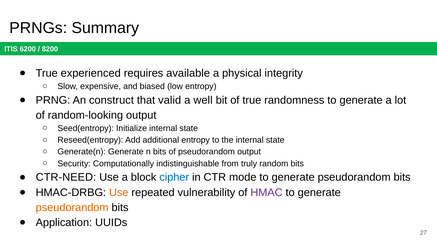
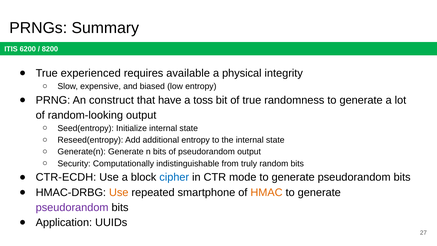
valid: valid -> have (170, 100)
well: well -> toss (203, 100)
CTR-NEED: CTR-NEED -> CTR-ECDH (66, 177)
vulnerability: vulnerability -> smartphone (206, 192)
HMAC colour: purple -> orange (266, 192)
pseudorandom colour: orange -> purple (72, 207)
